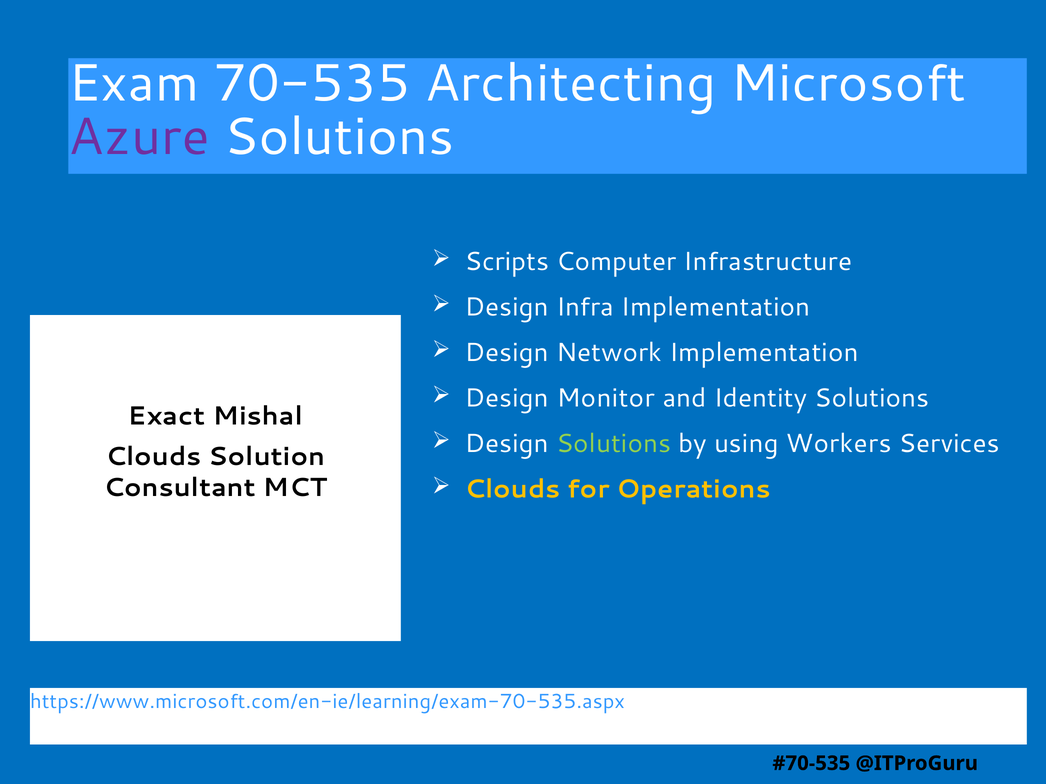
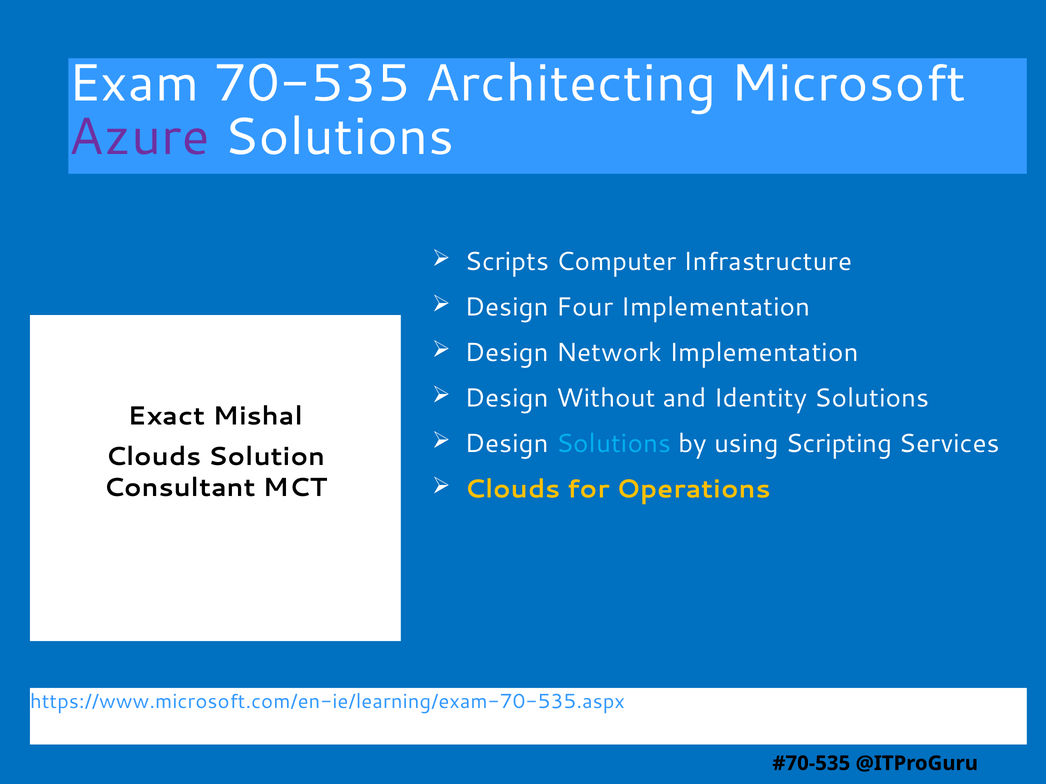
Infra: Infra -> Four (585, 307)
Monitor: Monitor -> Without (606, 398)
Solutions colour: light green -> light blue (614, 444)
Workers: Workers -> Scripting (839, 444)
